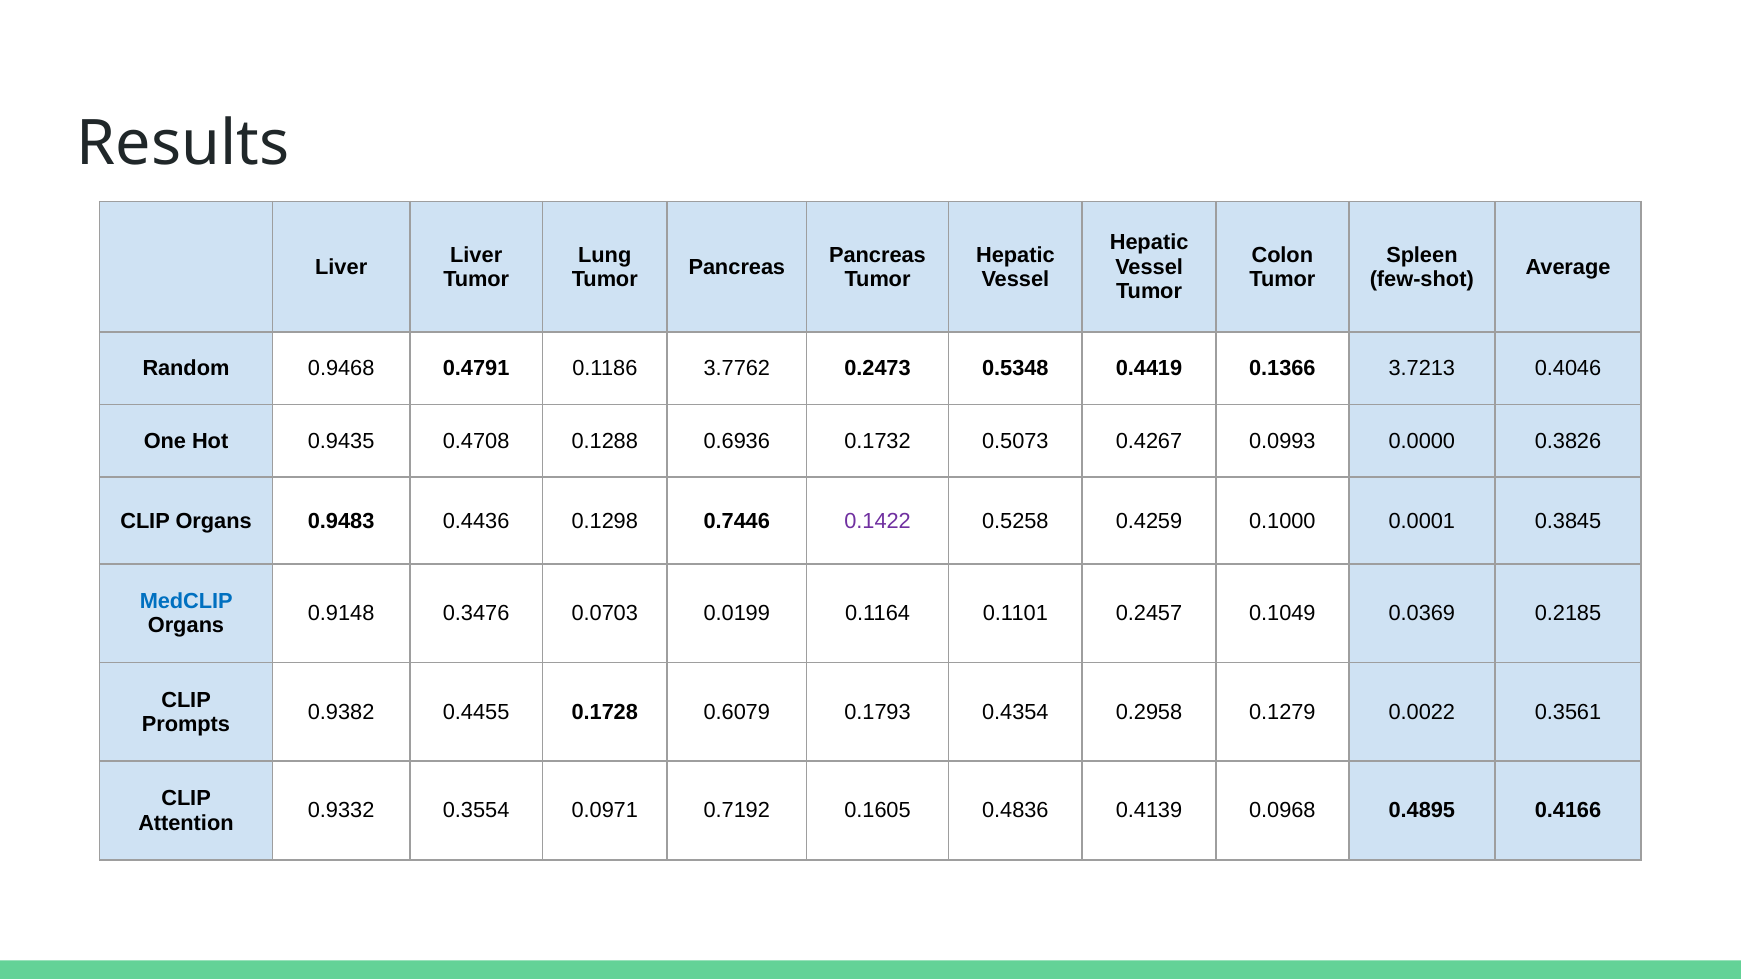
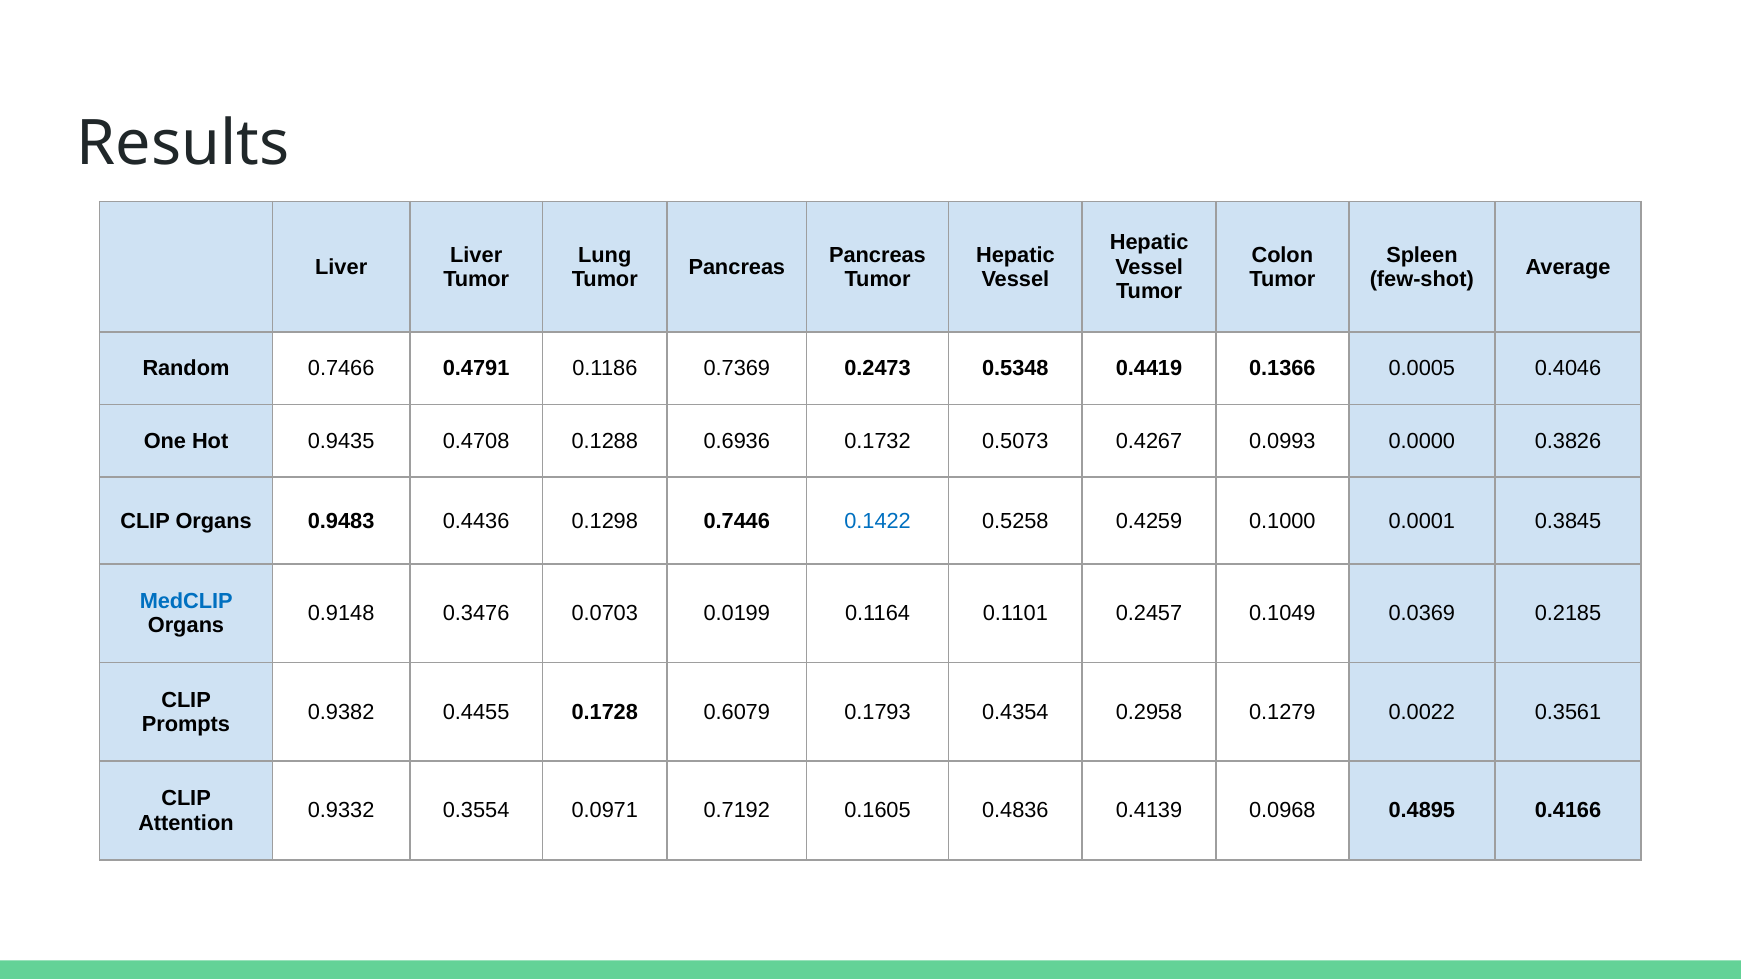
0.9468: 0.9468 -> 0.7466 (341, 369)
3.7762: 3.7762 -> 0.7369 (737, 369)
3.7213: 3.7213 -> 0.0005 (1422, 369)
0.1422 colour: purple -> blue (878, 521)
